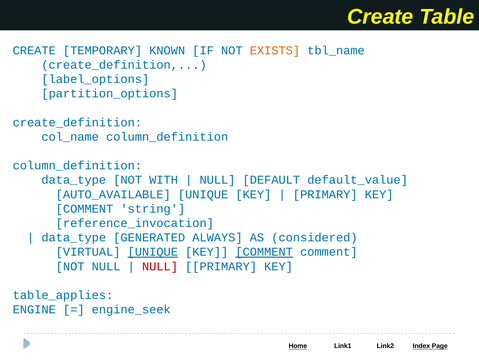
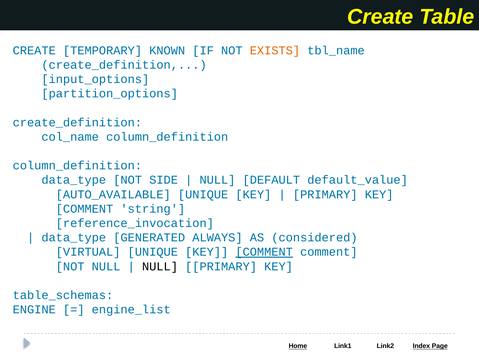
label_options: label_options -> input_options (95, 79)
WITH: WITH -> SIDE (164, 180)
UNIQUE underline: present -> none (153, 251)
NULL colour: red -> black (160, 266)
table_applies: table_applies -> table_schemas (63, 295)
engine_seek: engine_seek -> engine_list (131, 309)
